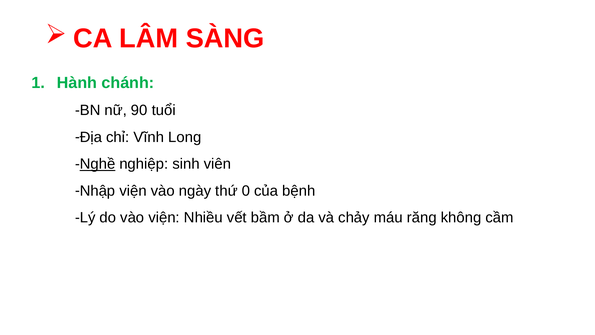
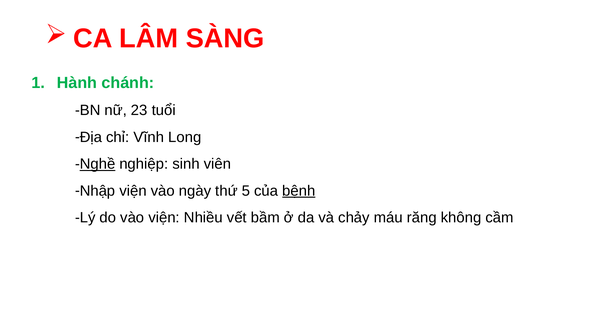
90: 90 -> 23 (139, 110)
0: 0 -> 5 (246, 191)
bệnh underline: none -> present (299, 191)
